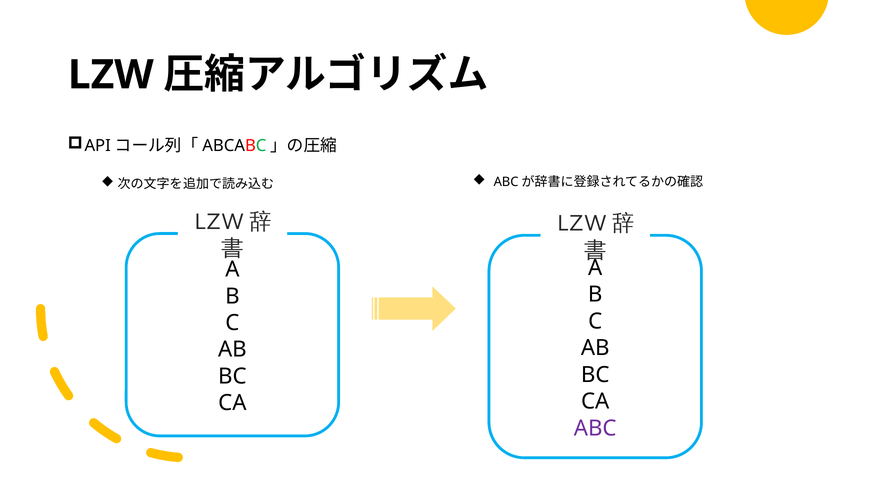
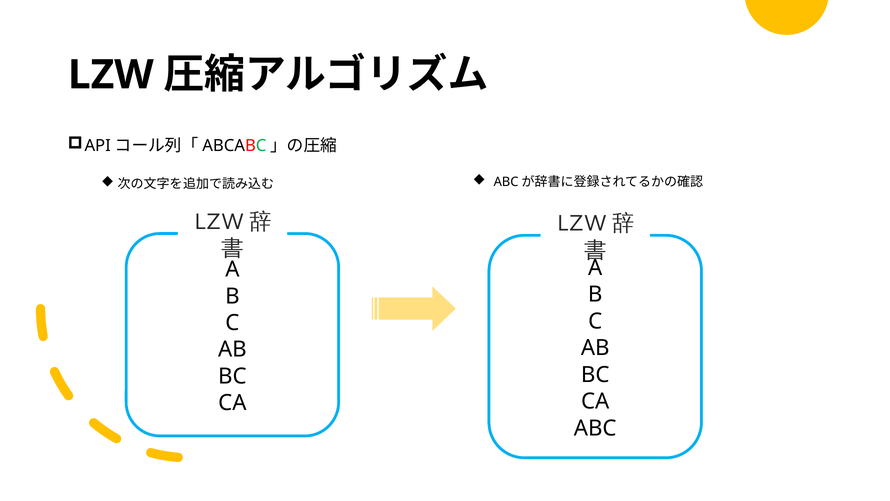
ABC colour: purple -> black (595, 428)
